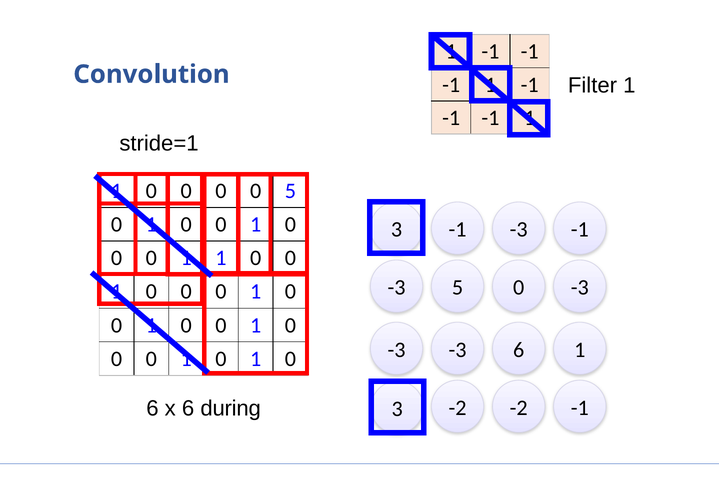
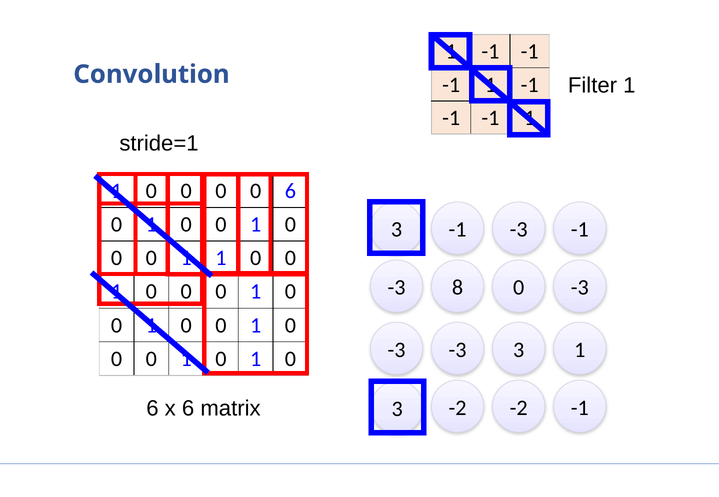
0 0 5: 5 -> 6 (290, 191)
-3 5: 5 -> 8 (458, 288)
-3 6: 6 -> 3 (519, 350)
during: during -> matrix (231, 409)
